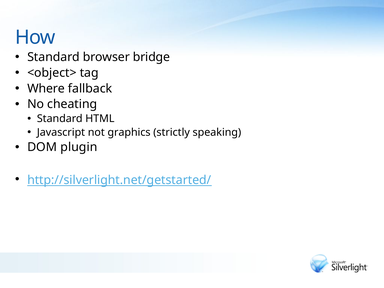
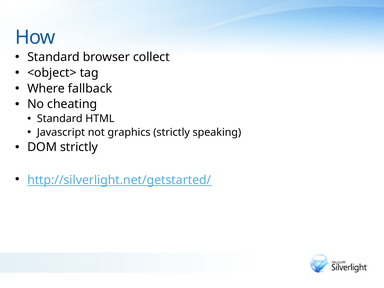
bridge: bridge -> collect (151, 57)
DOM plugin: plugin -> strictly (79, 147)
